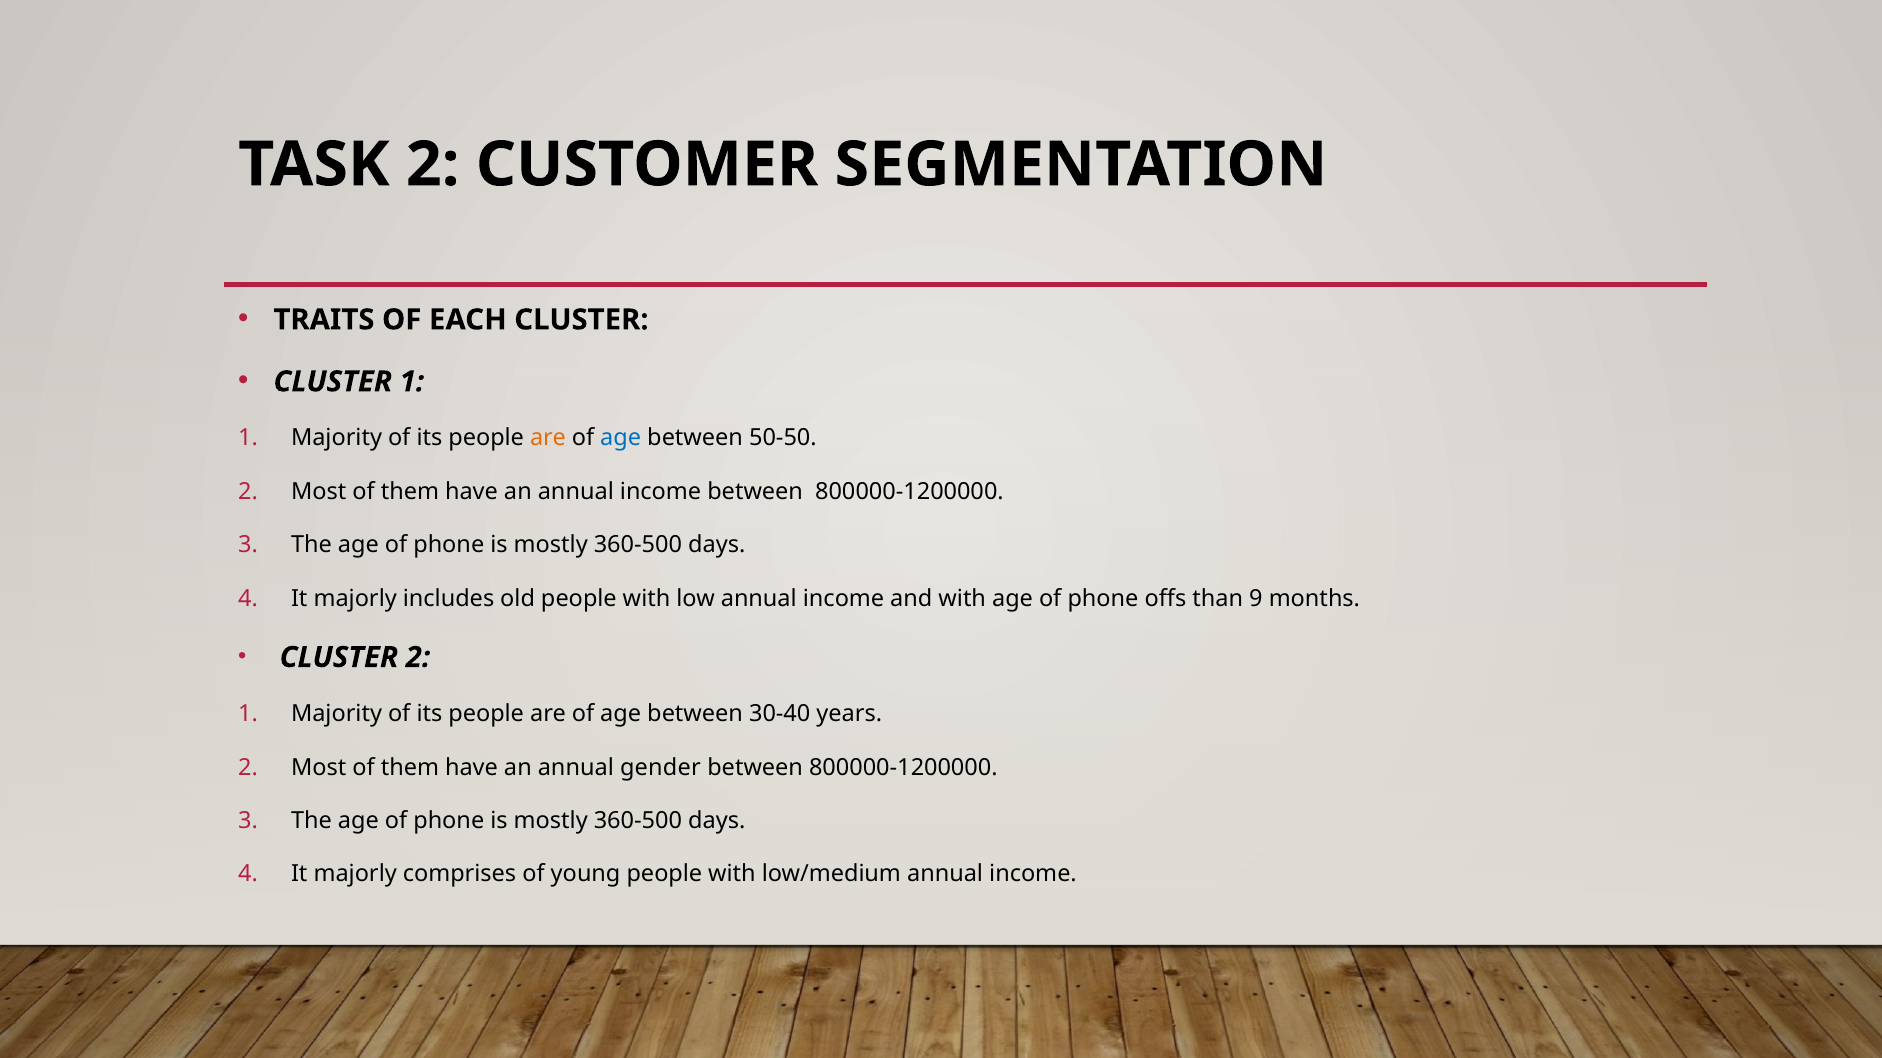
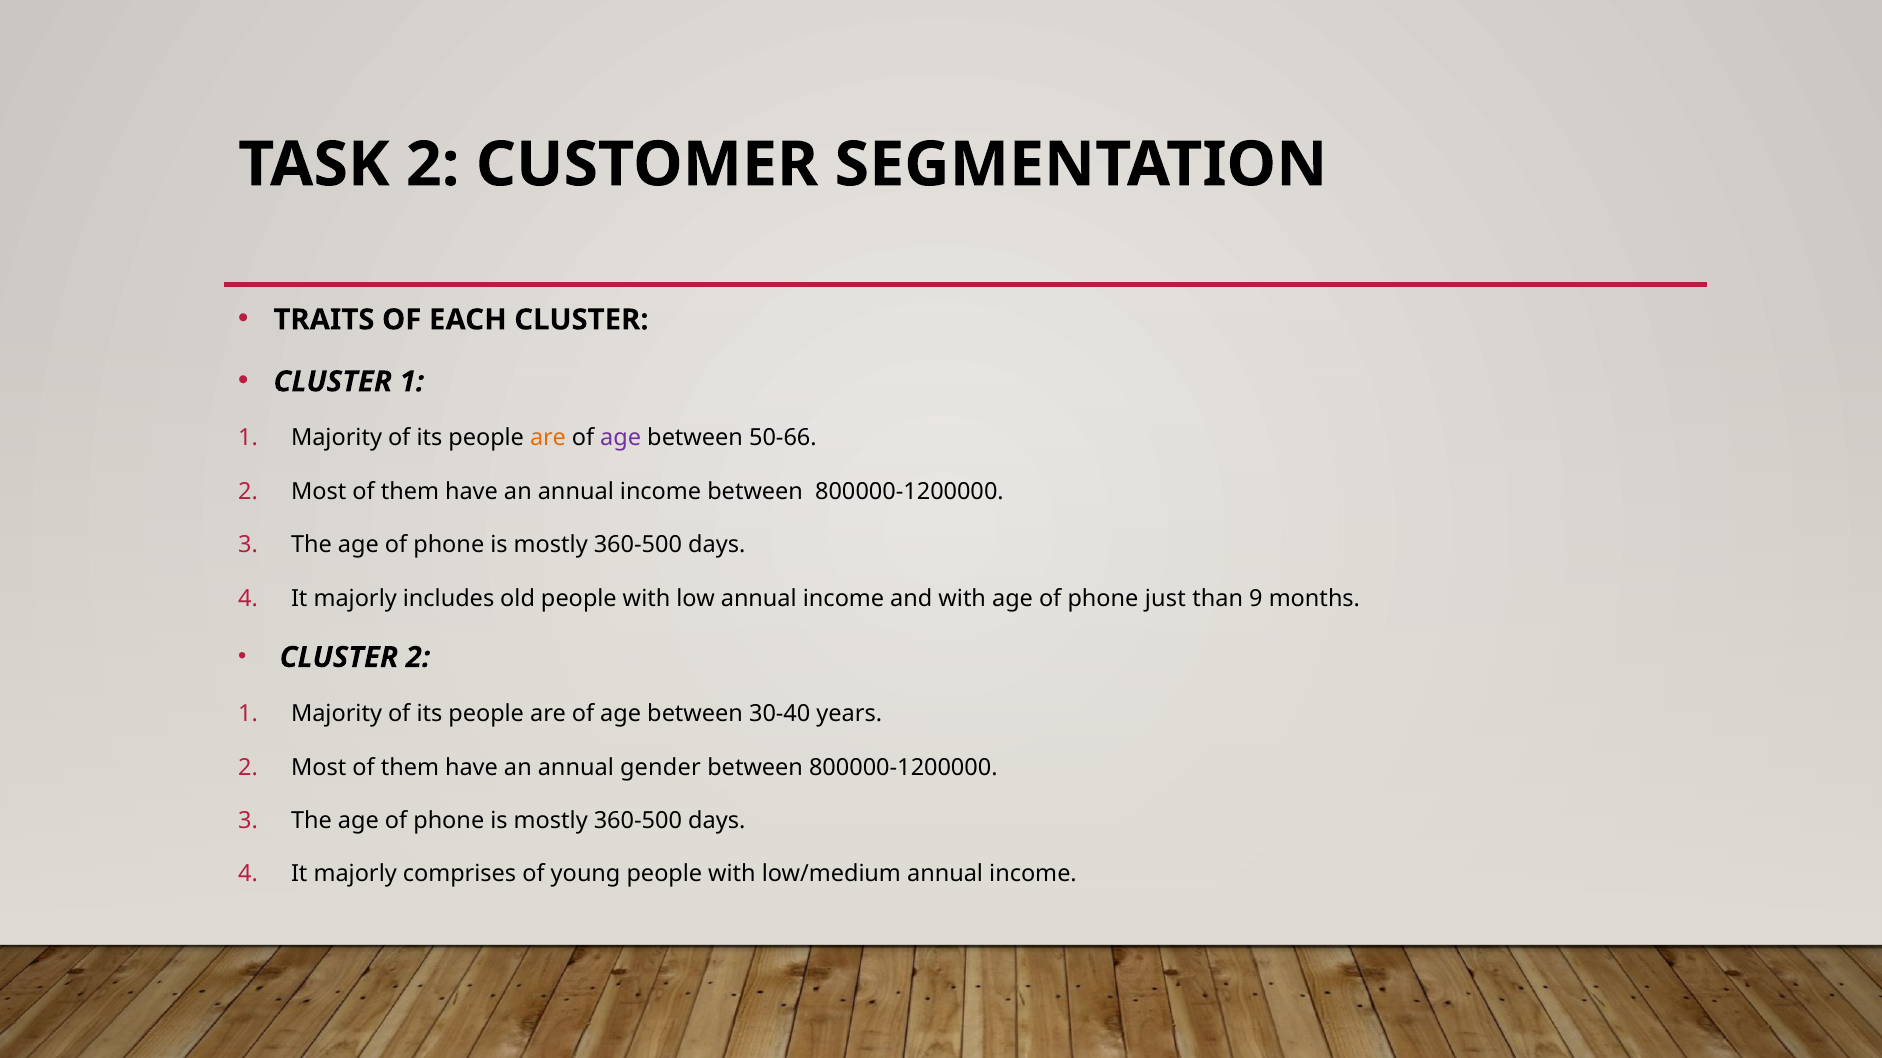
age colour: blue -> purple (621, 438)
50-50: 50-50 -> 50-66 (783, 438)
offs: offs -> just (1165, 599)
